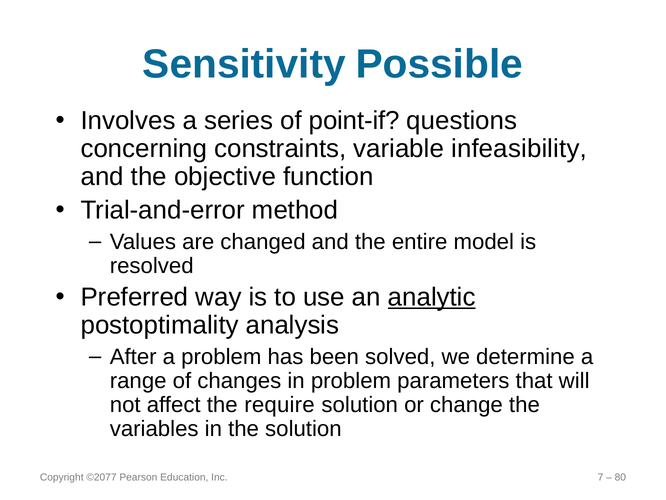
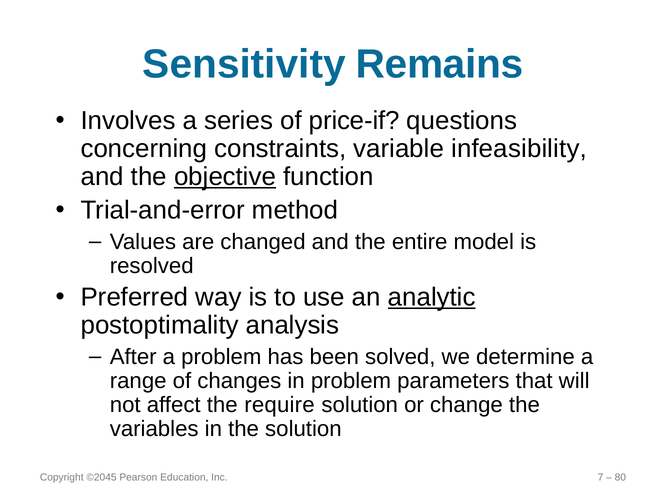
Possible: Possible -> Remains (440, 64)
point-if: point-if -> price-if (354, 120)
objective underline: none -> present (225, 176)
©2077: ©2077 -> ©2045 (101, 477)
